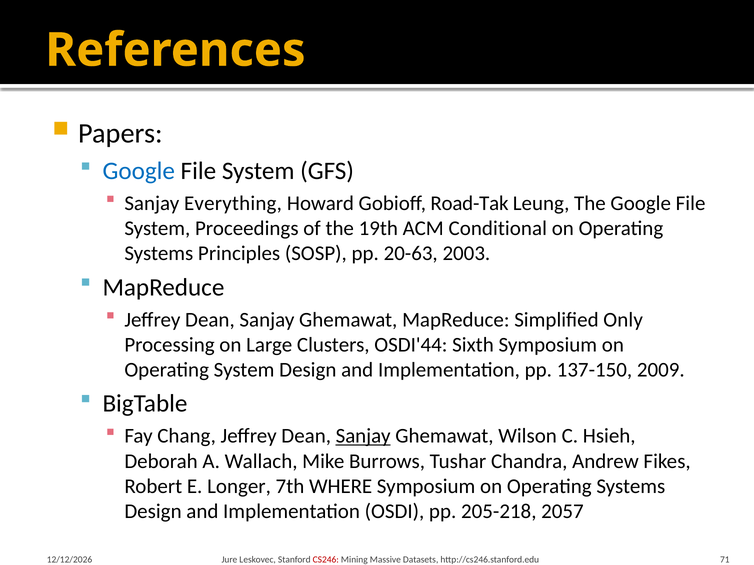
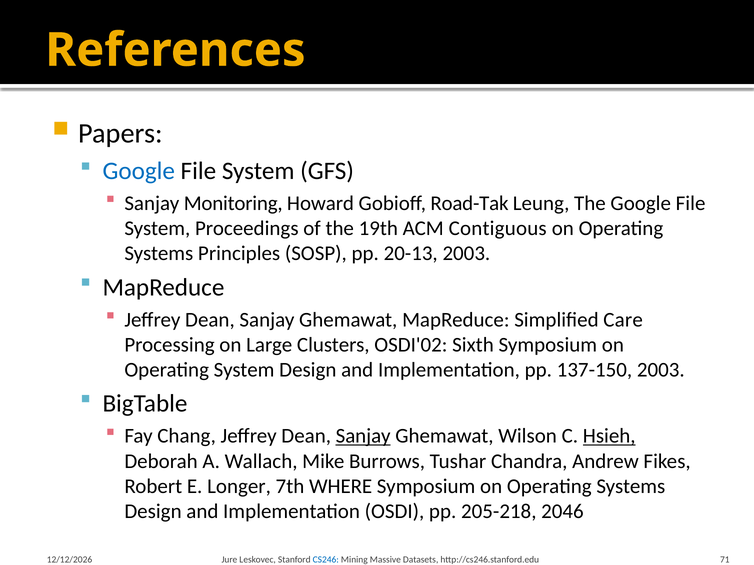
Everything: Everything -> Monitoring (233, 203)
Conditional: Conditional -> Contiguous (498, 229)
20-63: 20-63 -> 20-13 (411, 254)
Only: Only -> Care (623, 320)
OSDI'44: OSDI'44 -> OSDI'02 (411, 345)
137-150 2009: 2009 -> 2003 (661, 370)
Hsieh underline: none -> present (609, 436)
2057: 2057 -> 2046 (562, 512)
CS246 colour: red -> blue (326, 560)
